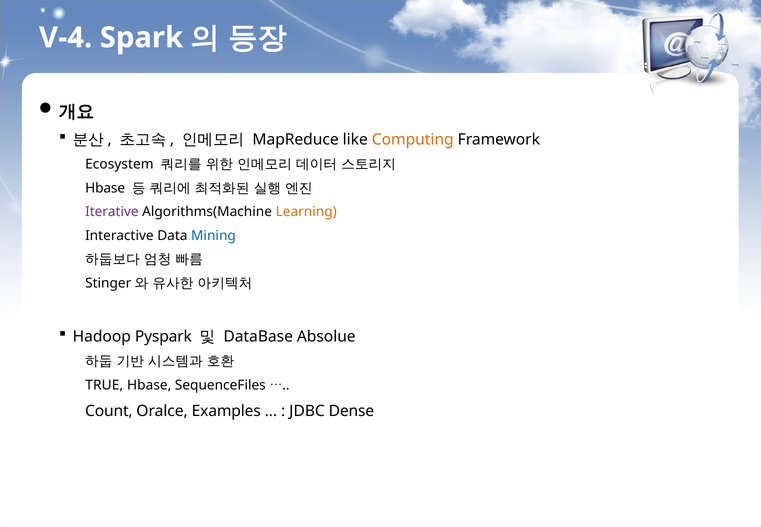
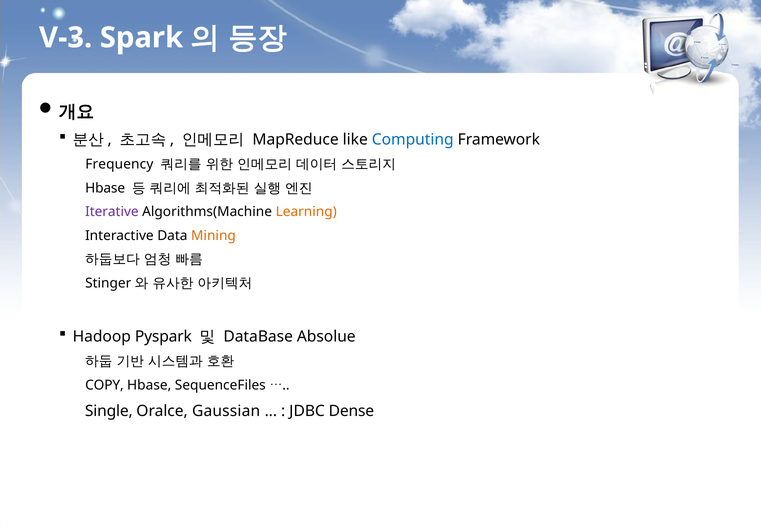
V-4: V-4 -> V-3 (66, 38)
Computing colour: orange -> blue (413, 140)
Ecosystem: Ecosystem -> Frequency (119, 164)
Mining colour: blue -> orange (213, 236)
TRUE: TRUE -> COPY (104, 385)
Count: Count -> Single (109, 411)
Examples: Examples -> Gaussian (226, 411)
